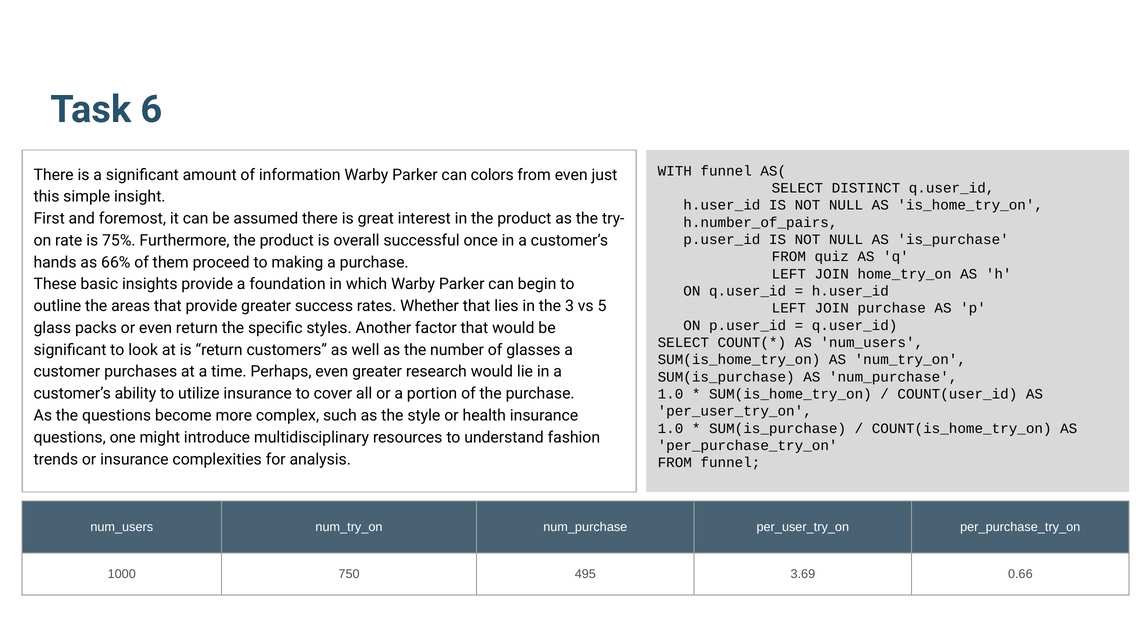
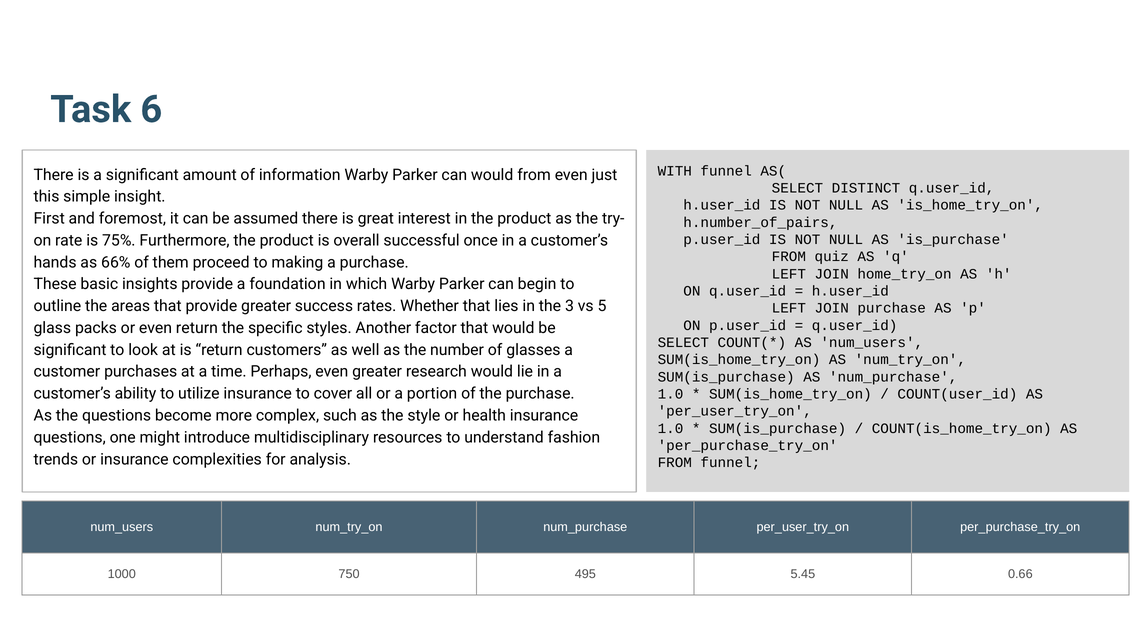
can colors: colors -> would (492, 175)
3.69: 3.69 -> 5.45 (803, 574)
